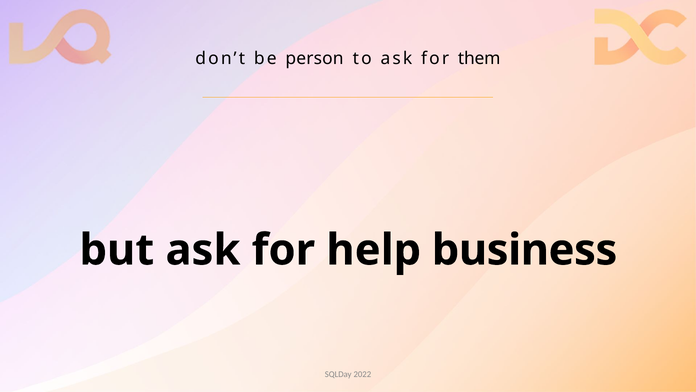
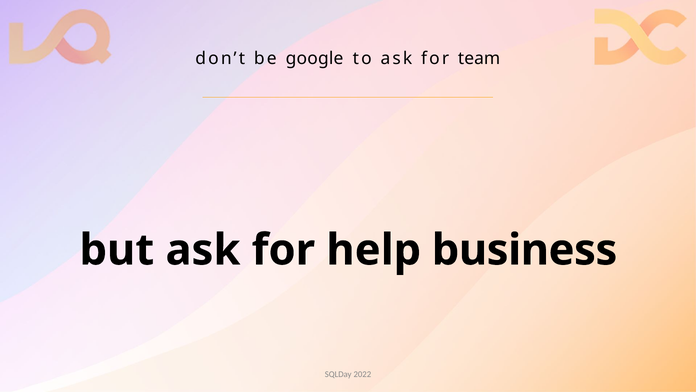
person: person -> google (315, 59)
them: them -> team (479, 59)
